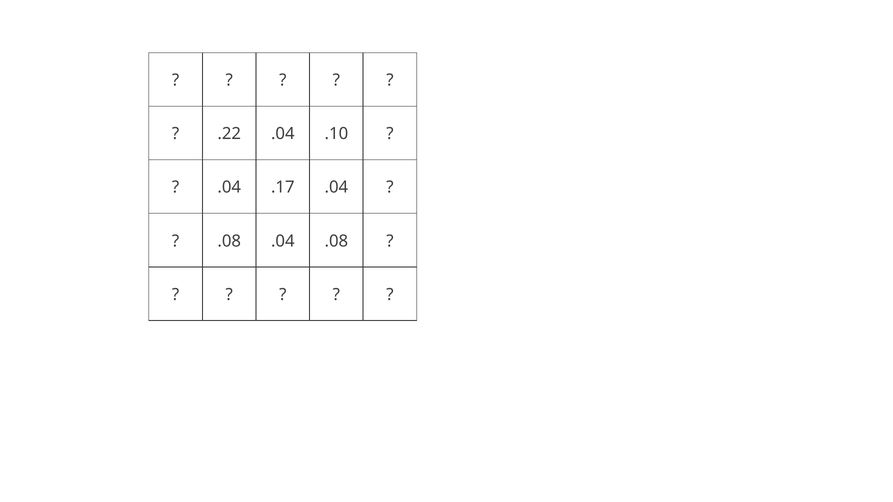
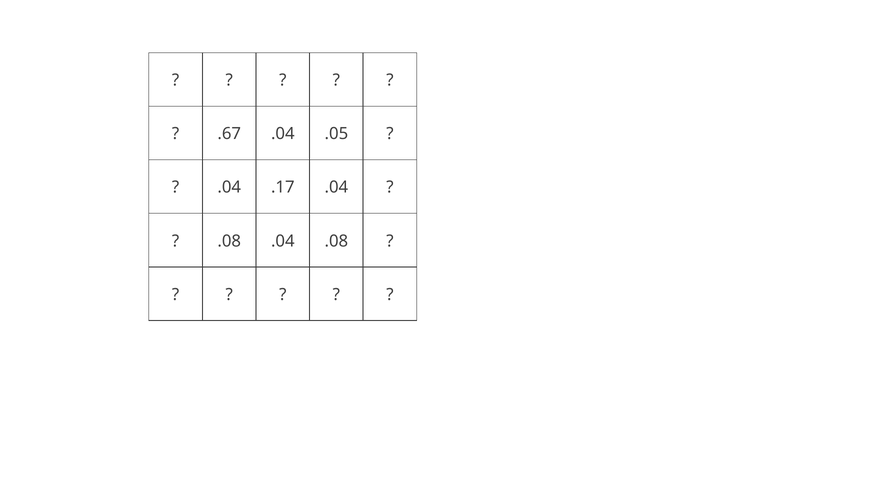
.22: .22 -> .67 (229, 134)
.10: .10 -> .05 (336, 134)
